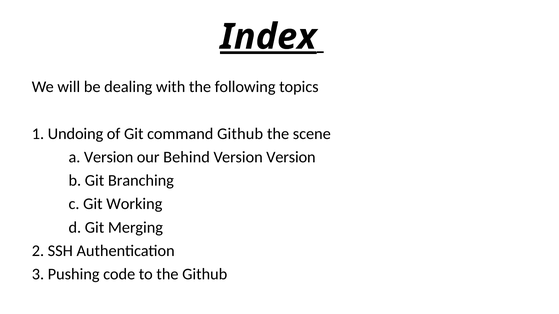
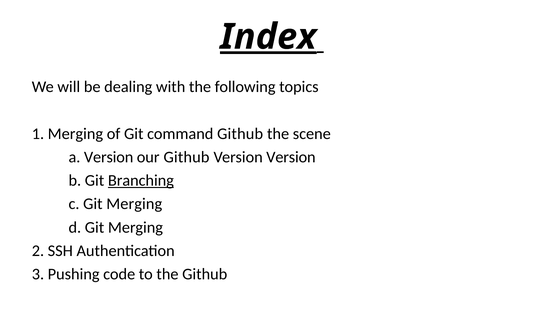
1 Undoing: Undoing -> Merging (75, 134)
our Behind: Behind -> Github (187, 157)
Branching underline: none -> present (141, 181)
c Git Working: Working -> Merging (134, 204)
